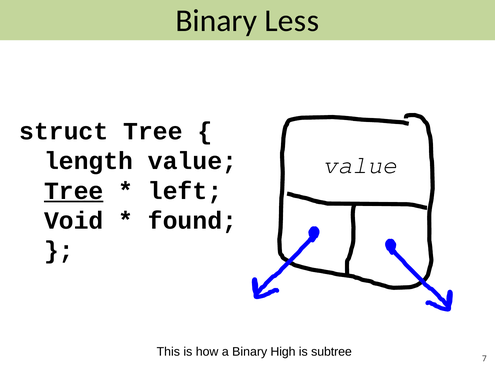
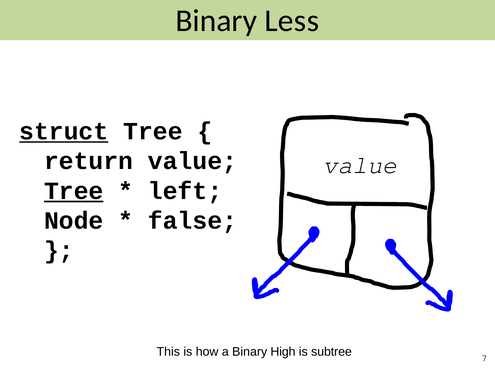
struct underline: none -> present (64, 131)
length: length -> return (89, 161)
Void: Void -> Node (74, 220)
found: found -> false (193, 220)
